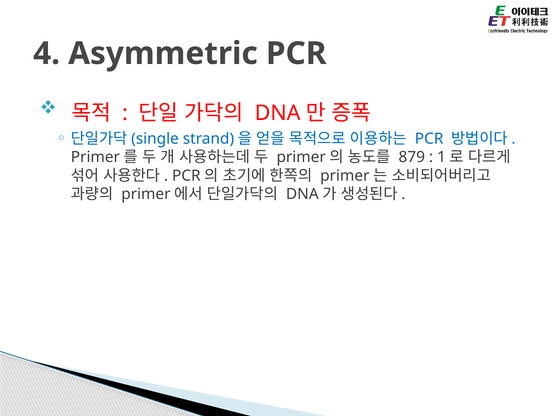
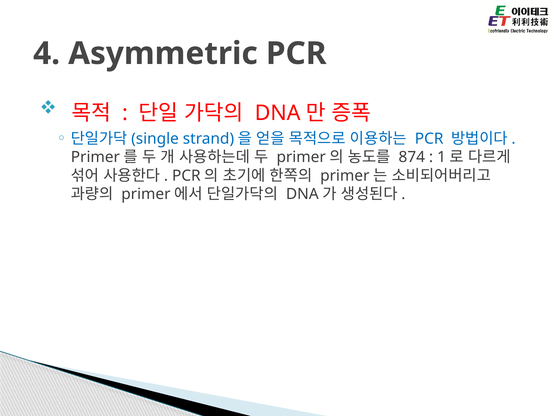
879: 879 -> 874 (412, 157)
